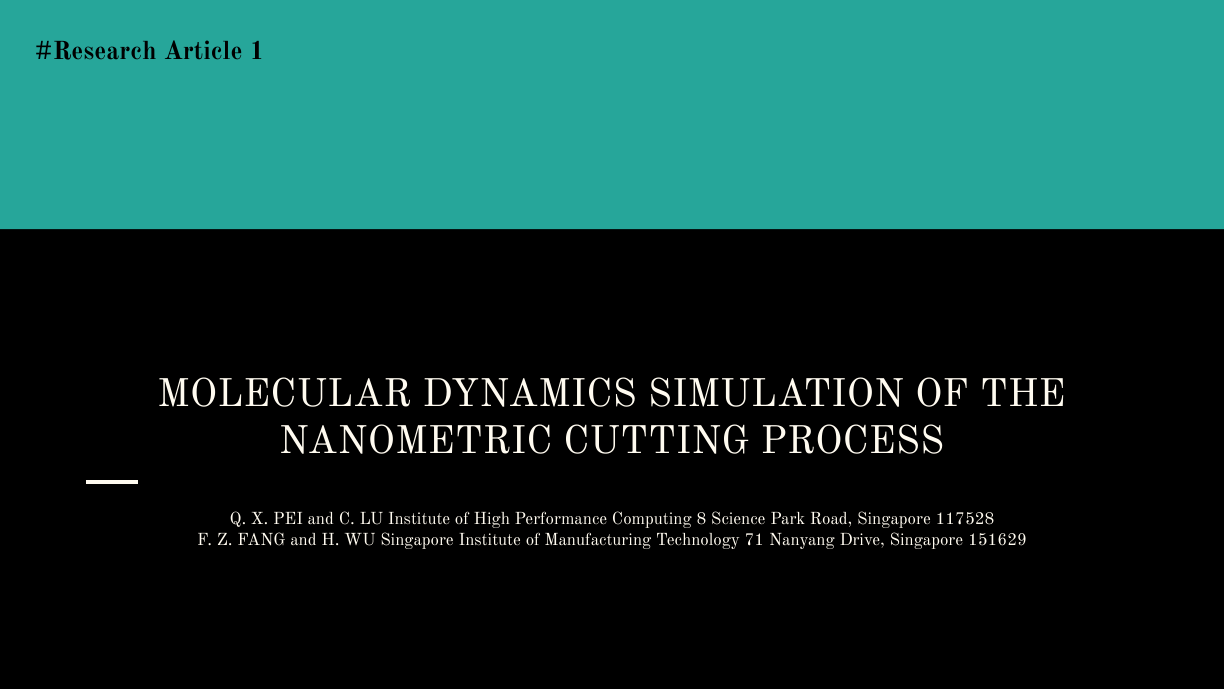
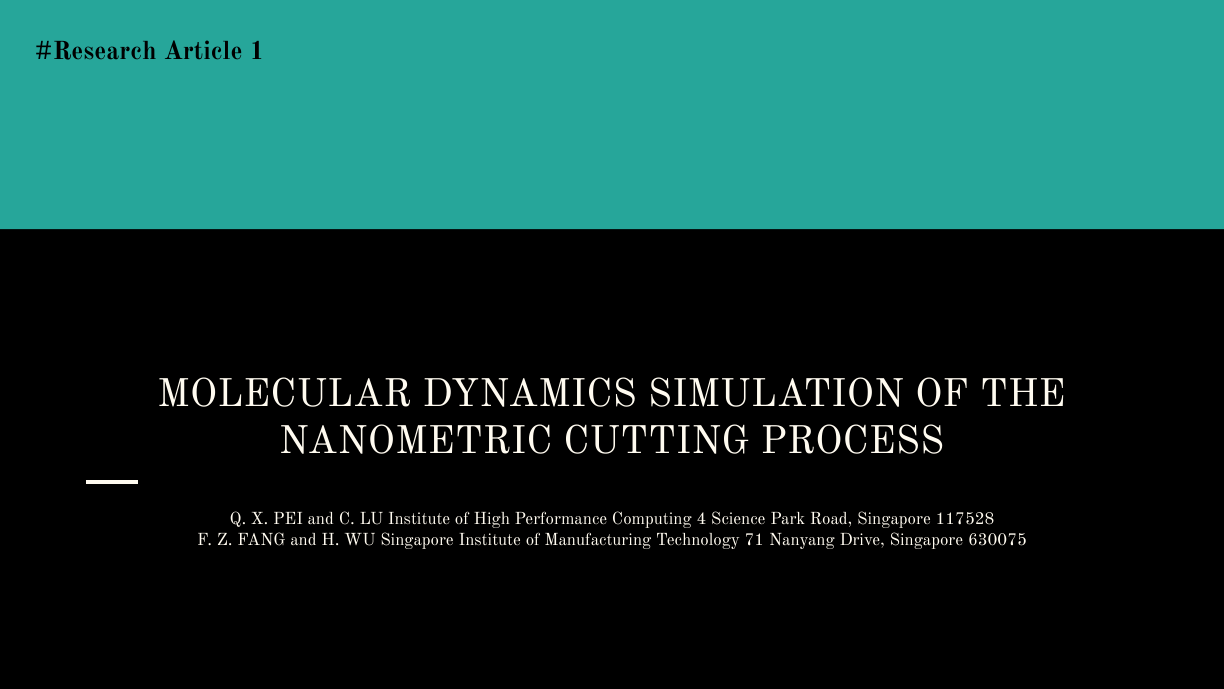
8: 8 -> 4 (701, 519)
151629: 151629 -> 630075 (997, 539)
